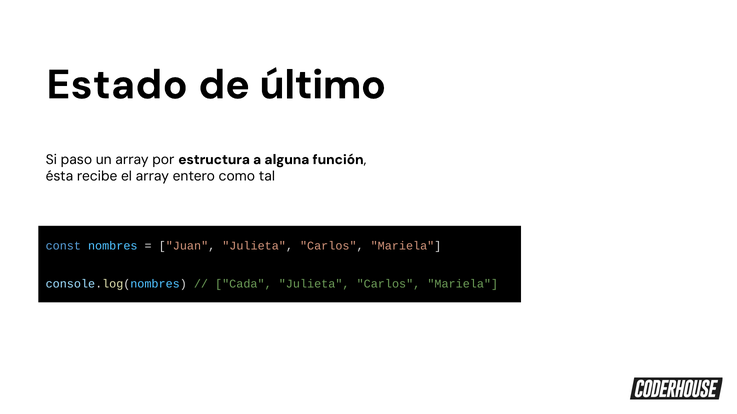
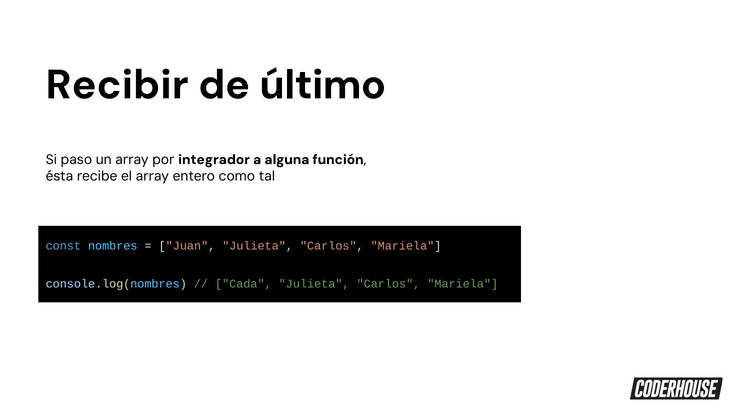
Estado: Estado -> Recibir (117, 85)
estructura: estructura -> integrador (214, 160)
